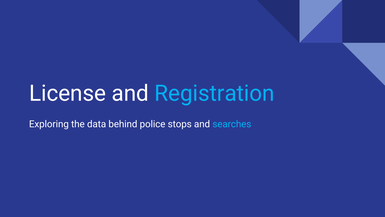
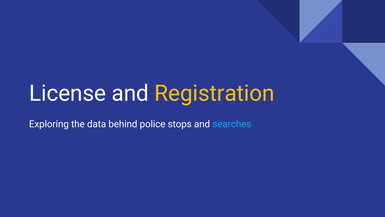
Registration colour: light blue -> yellow (214, 93)
